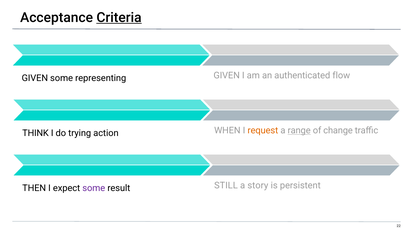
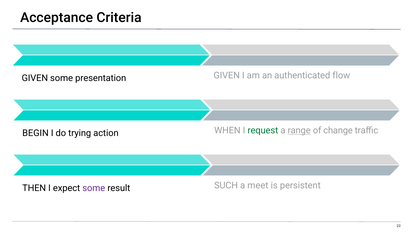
Criteria underline: present -> none (119, 17)
representing: representing -> presentation (101, 78)
request colour: orange -> green (263, 131)
THINK: THINK -> BEGIN (35, 133)
STILL: STILL -> SUCH (226, 186)
story: story -> meet (258, 186)
